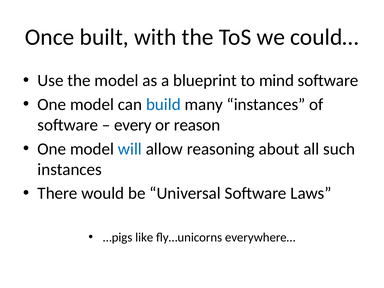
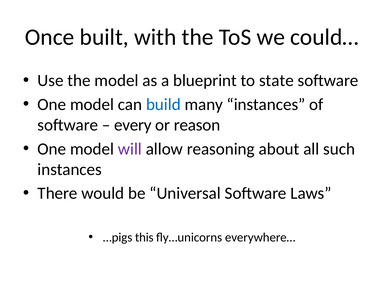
mind: mind -> state (276, 81)
will colour: blue -> purple (130, 149)
like: like -> this (144, 237)
